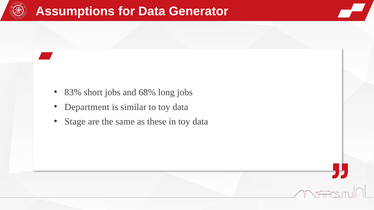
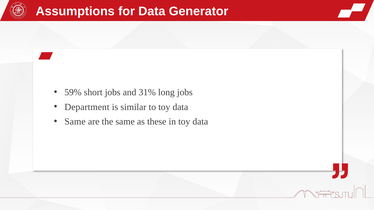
83%: 83% -> 59% (73, 93)
68%: 68% -> 31% (147, 93)
Stage: Stage -> Same (75, 122)
